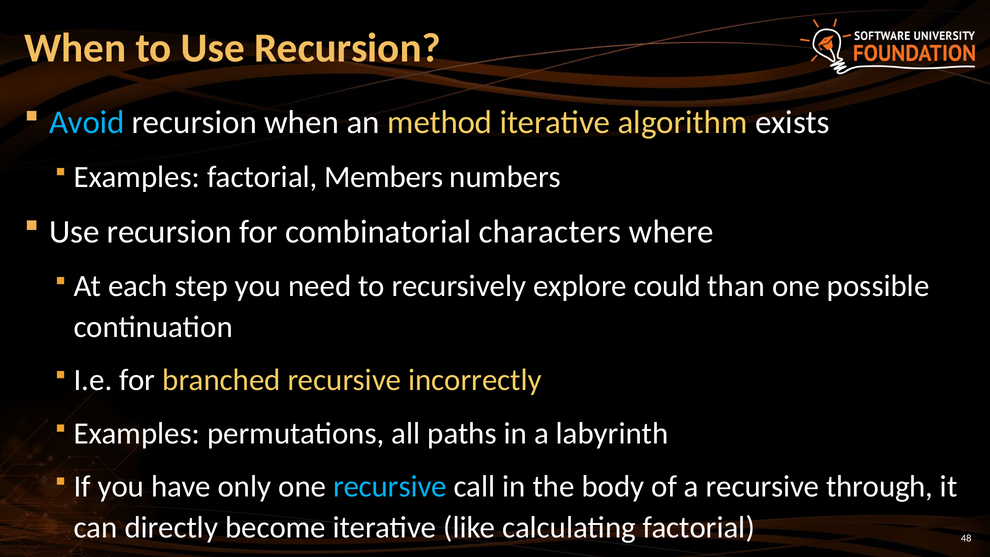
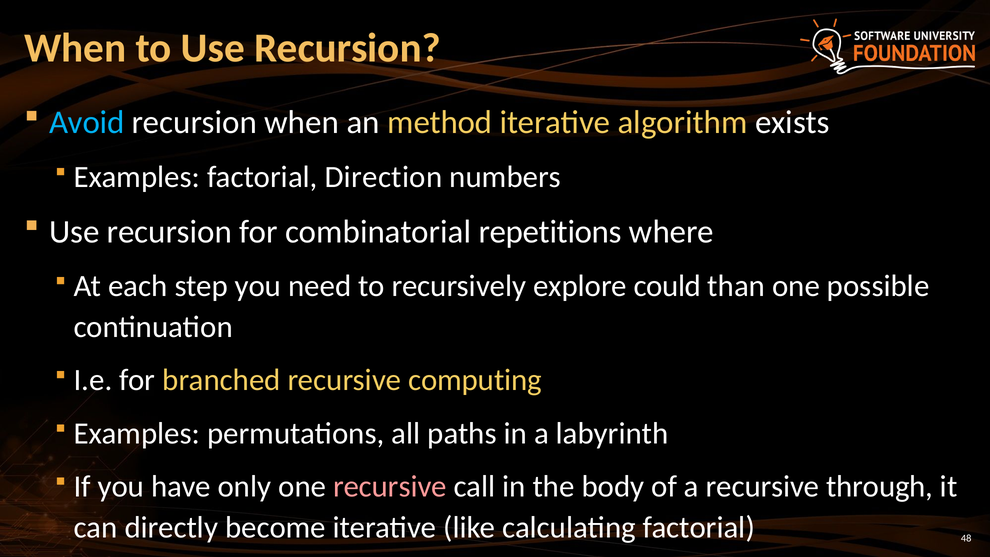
Members: Members -> Direction (383, 177)
characters: characters -> repetitions (550, 232)
incorrectly: incorrectly -> computing (475, 380)
recursive colour: light blue -> pink (390, 487)
